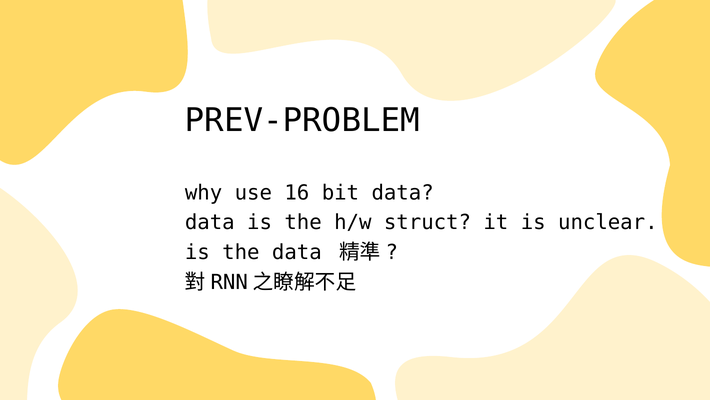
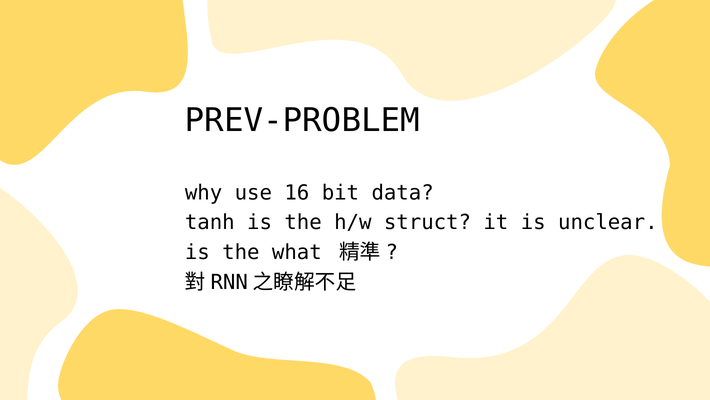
data: data -> tanh (210, 222)
the data: data -> what (297, 252)
